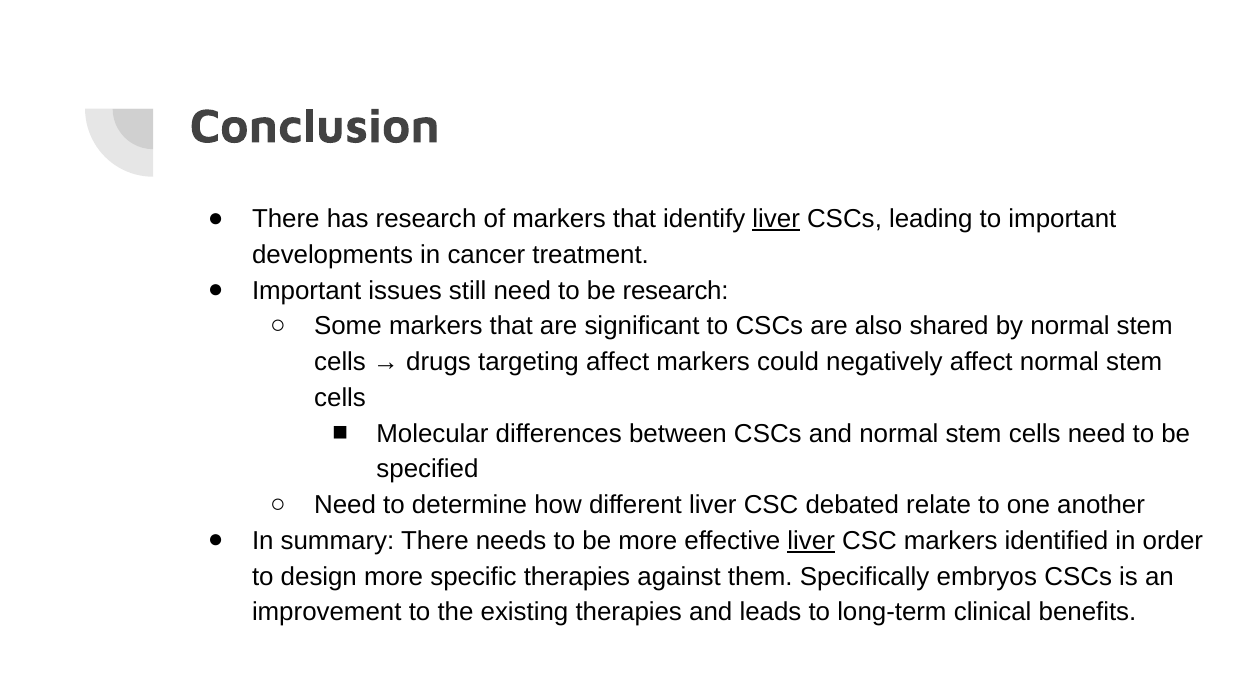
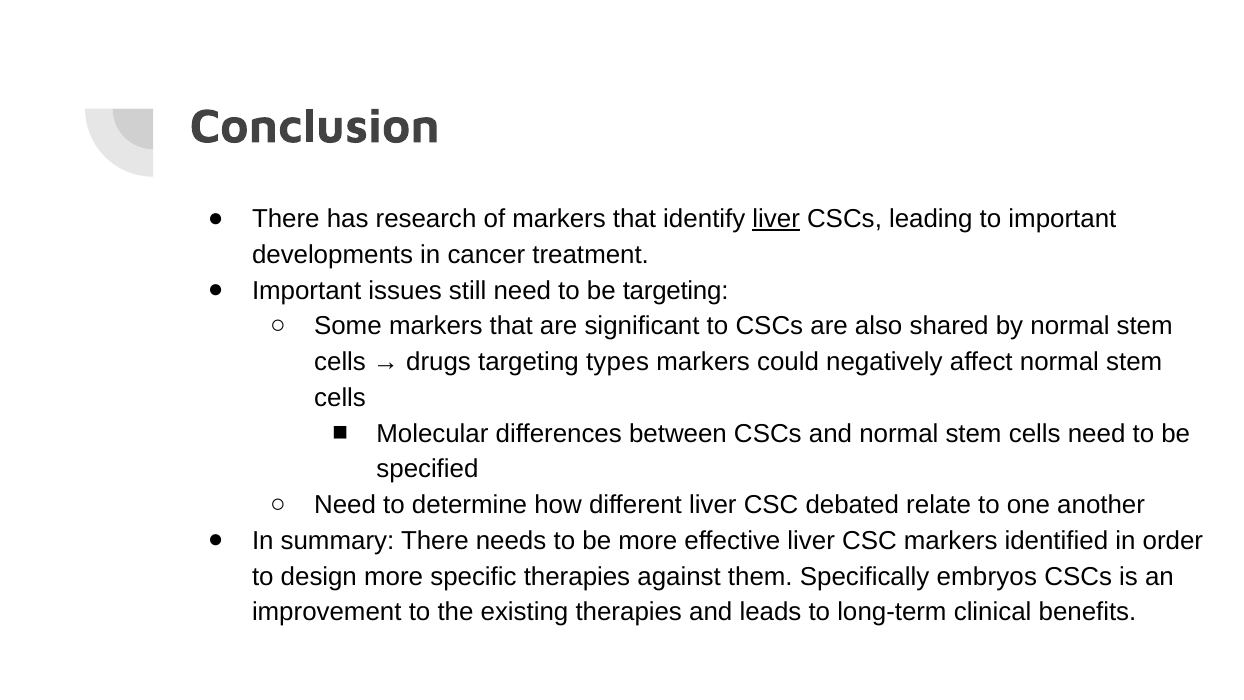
be research: research -> targeting (676, 290)
targeting affect: affect -> types (618, 362)
liver underline: present -> none (811, 541)
